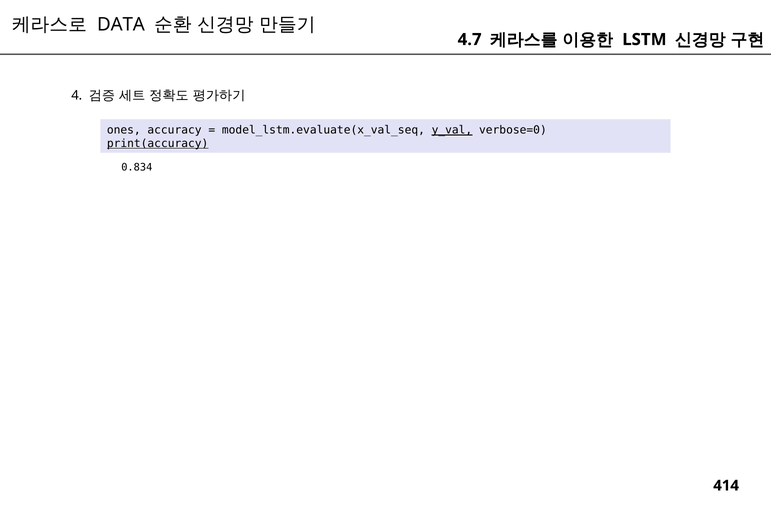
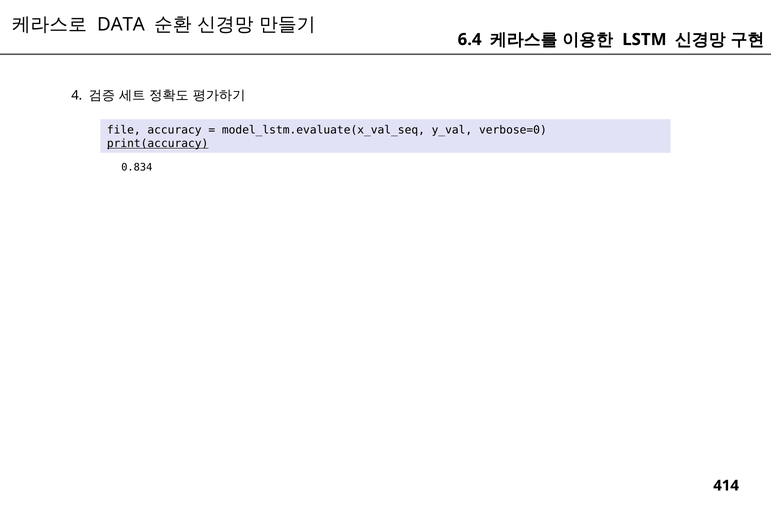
4.7: 4.7 -> 6.4 (470, 40)
ones: ones -> file (124, 130)
y_val underline: present -> none (452, 130)
